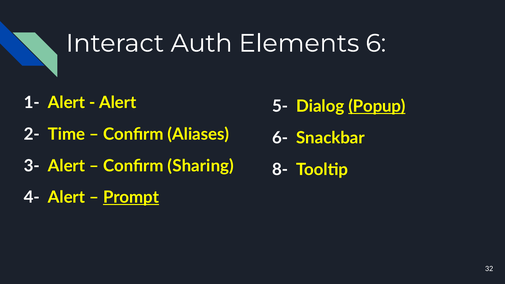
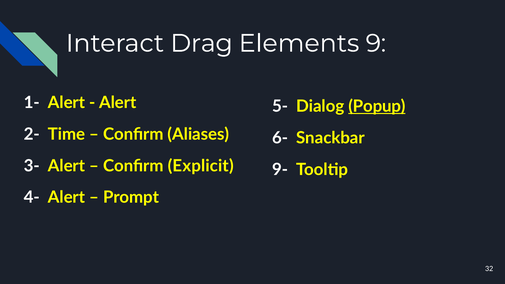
Auth: Auth -> Drag (202, 43)
6: 6 -> 9 (376, 43)
Sharing: Sharing -> Explicit (201, 166)
8-: 8- -> 9- (280, 170)
Prompt underline: present -> none (131, 197)
